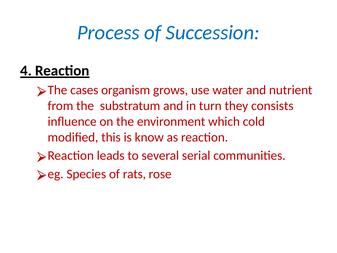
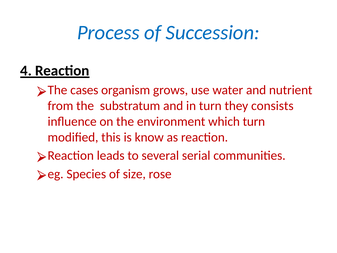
which cold: cold -> turn (254, 121)
rats: rats -> size (134, 174)
